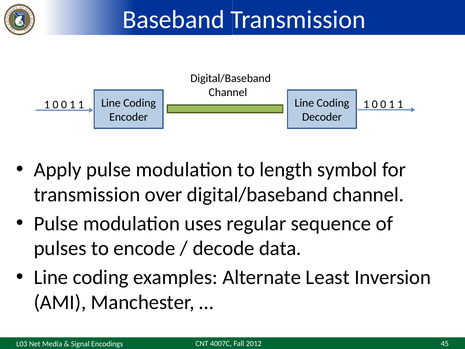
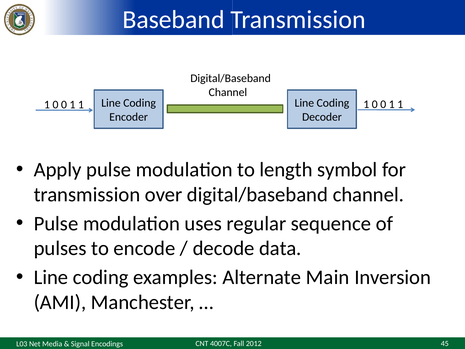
Least: Least -> Main (328, 277)
